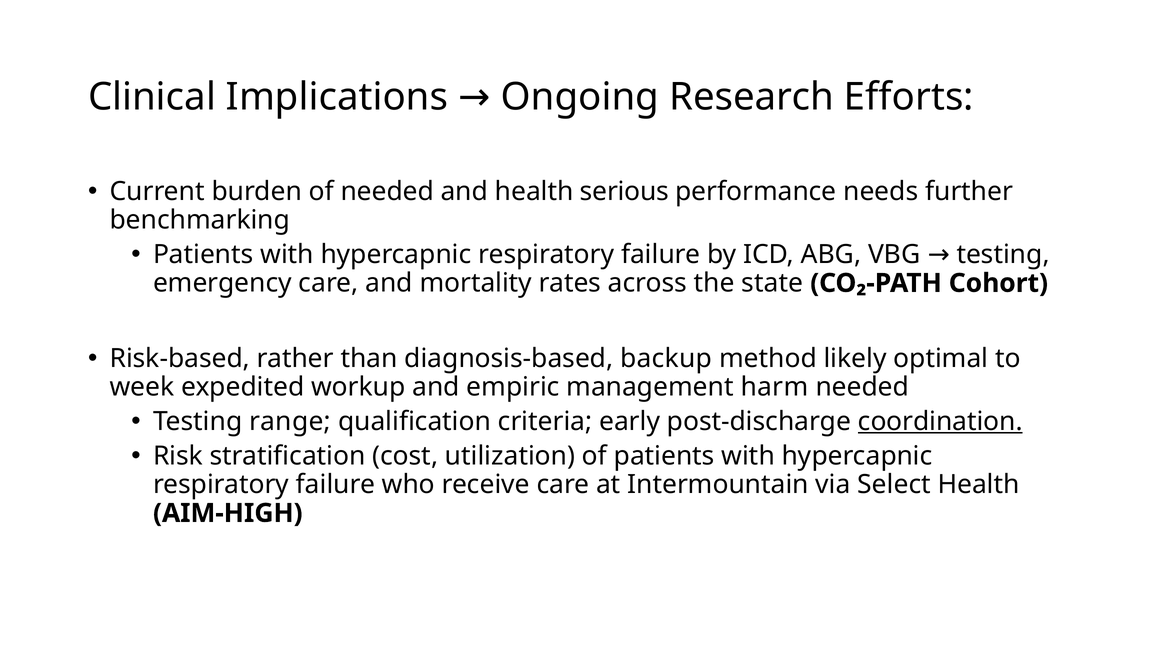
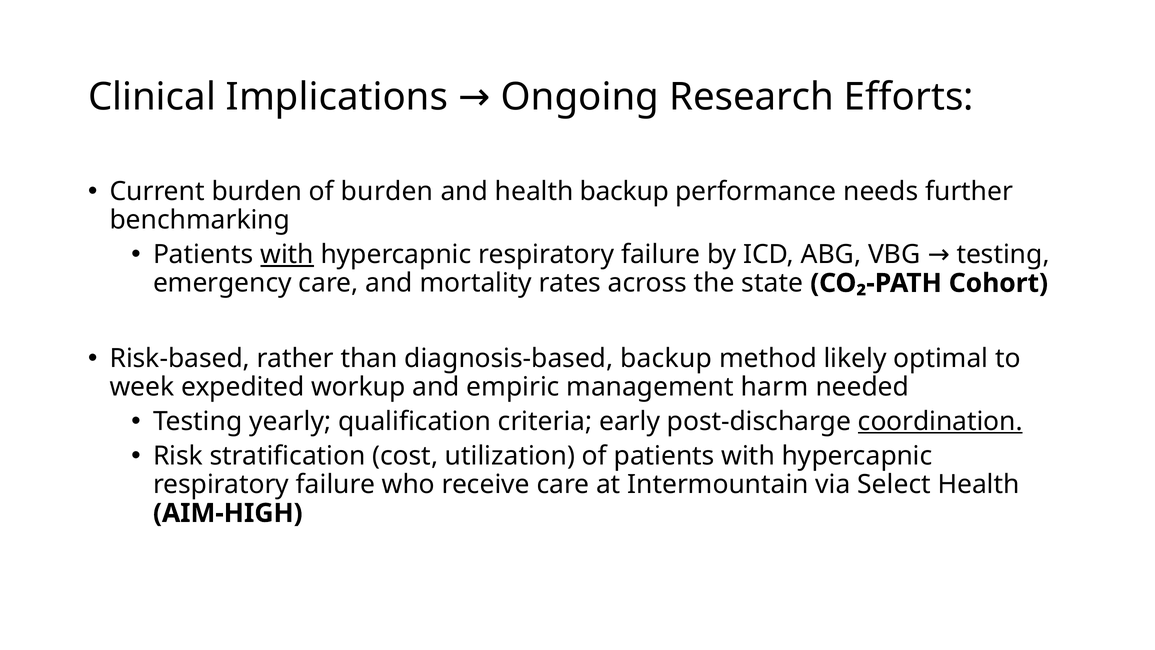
of needed: needed -> burden (387, 191)
health serious: serious -> backup (624, 191)
with underline: none -> present (287, 254)
range: range -> yearly (290, 421)
